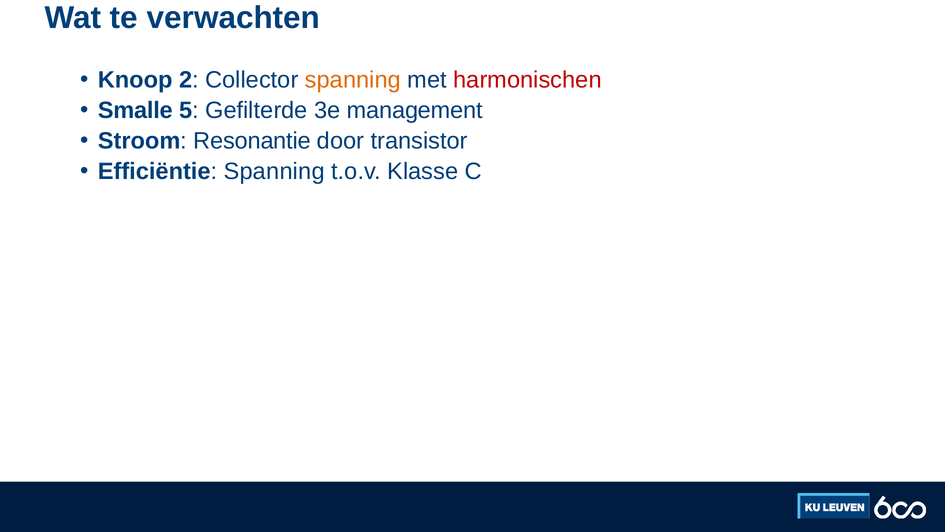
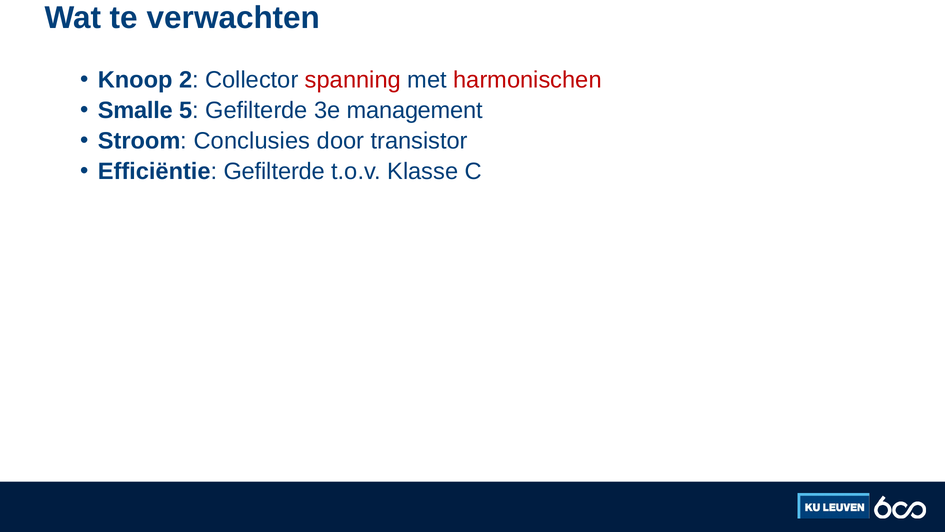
spanning colour: orange -> red (353, 80)
Resonantie: Resonantie -> Conclusies (252, 141)
Efficiëntie Spanning: Spanning -> Gefilterde (274, 171)
